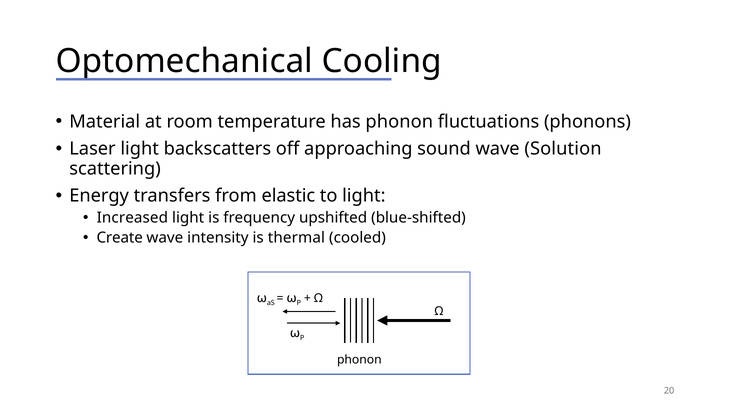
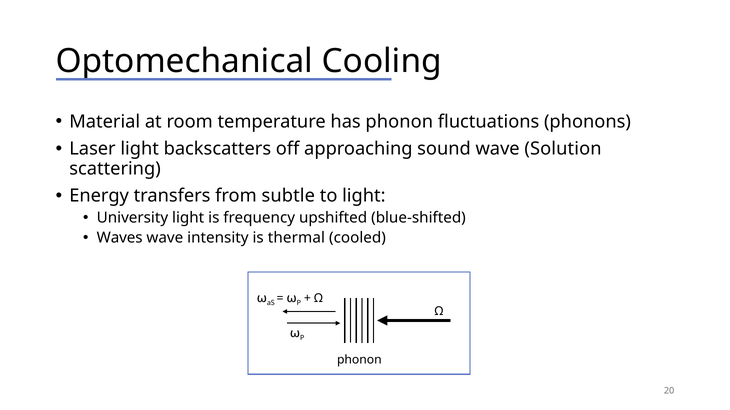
elastic: elastic -> subtle (288, 196)
Increased: Increased -> University (132, 218)
Create: Create -> Waves (120, 238)
